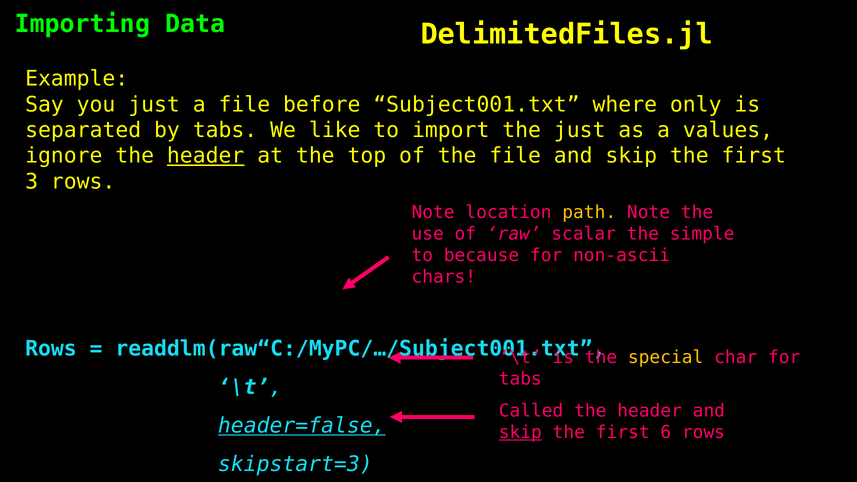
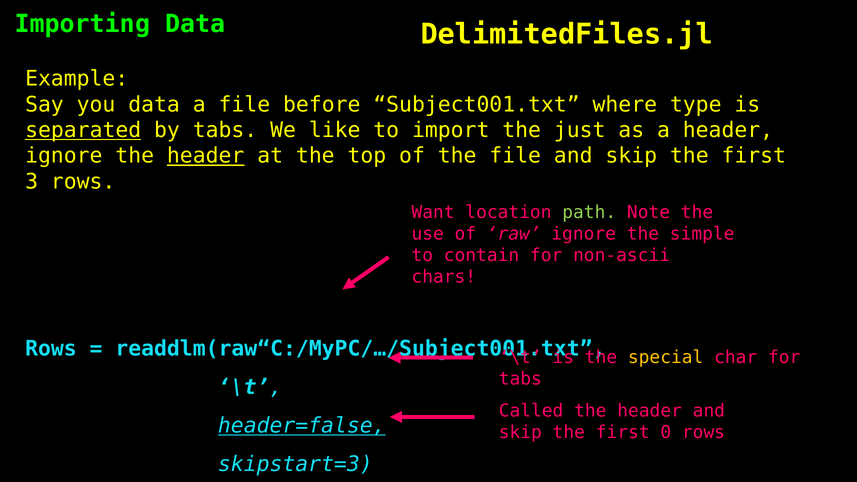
you just: just -> data (154, 105)
only: only -> type (696, 105)
separated underline: none -> present (83, 130)
a values: values -> header (728, 130)
Note: Note -> Want (433, 213)
path colour: yellow -> light green (589, 213)
raw scalar: scalar -> ignore (584, 234)
because: because -> contain (481, 255)
skip underline: present -> none (520, 432)
6: 6 -> 0 (666, 432)
